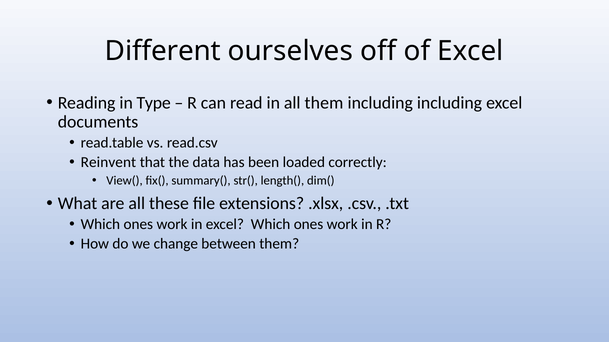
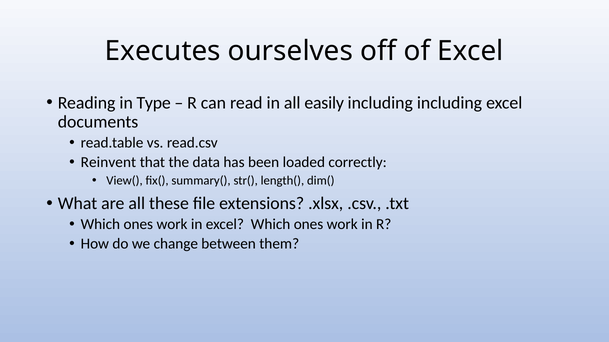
Different: Different -> Executes (163, 51)
all them: them -> easily (324, 103)
